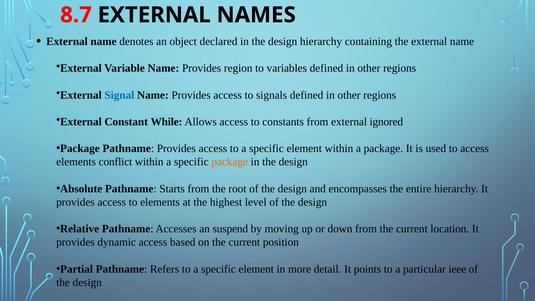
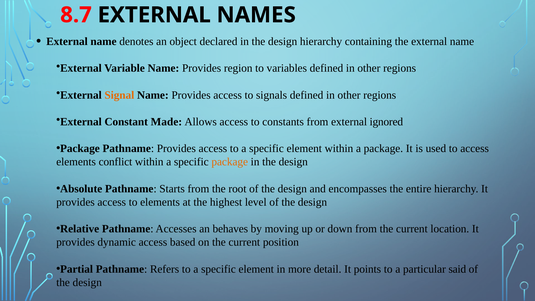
Signal colour: blue -> orange (119, 95)
While: While -> Made (166, 122)
suspend: suspend -> behaves (230, 229)
ieee: ieee -> said (457, 269)
